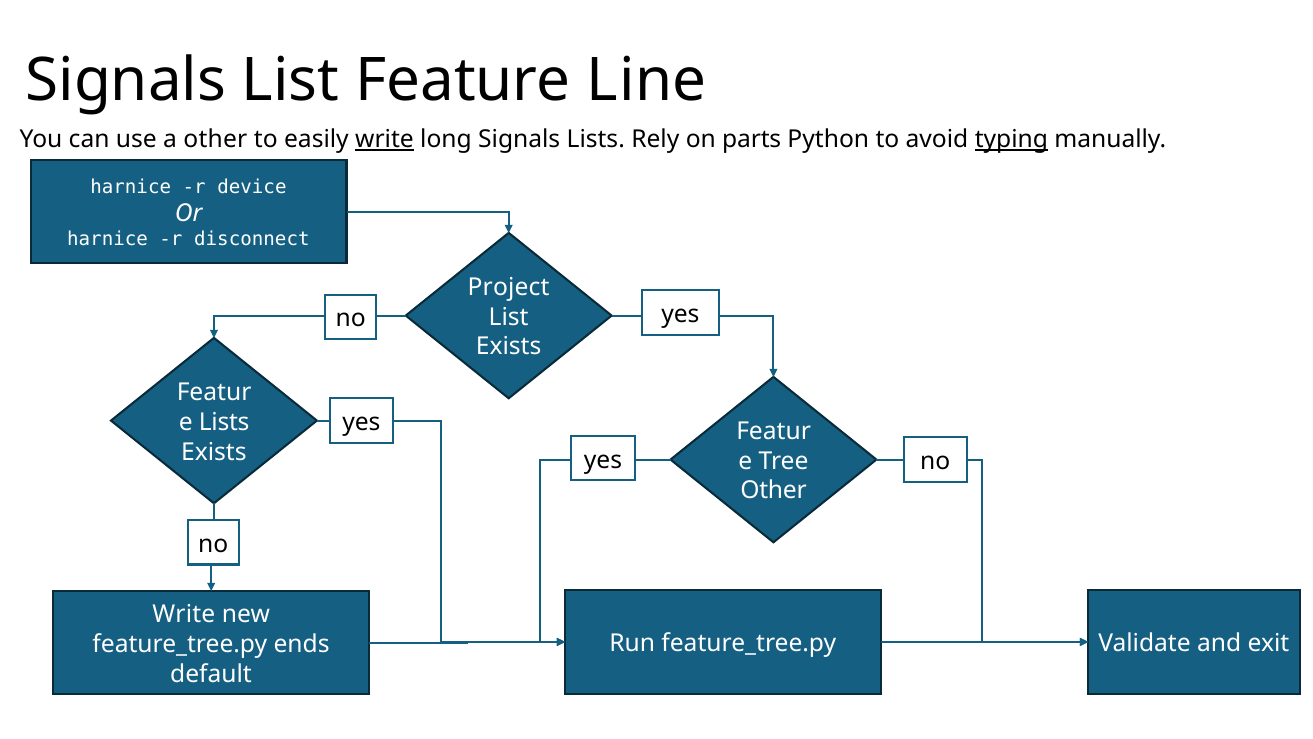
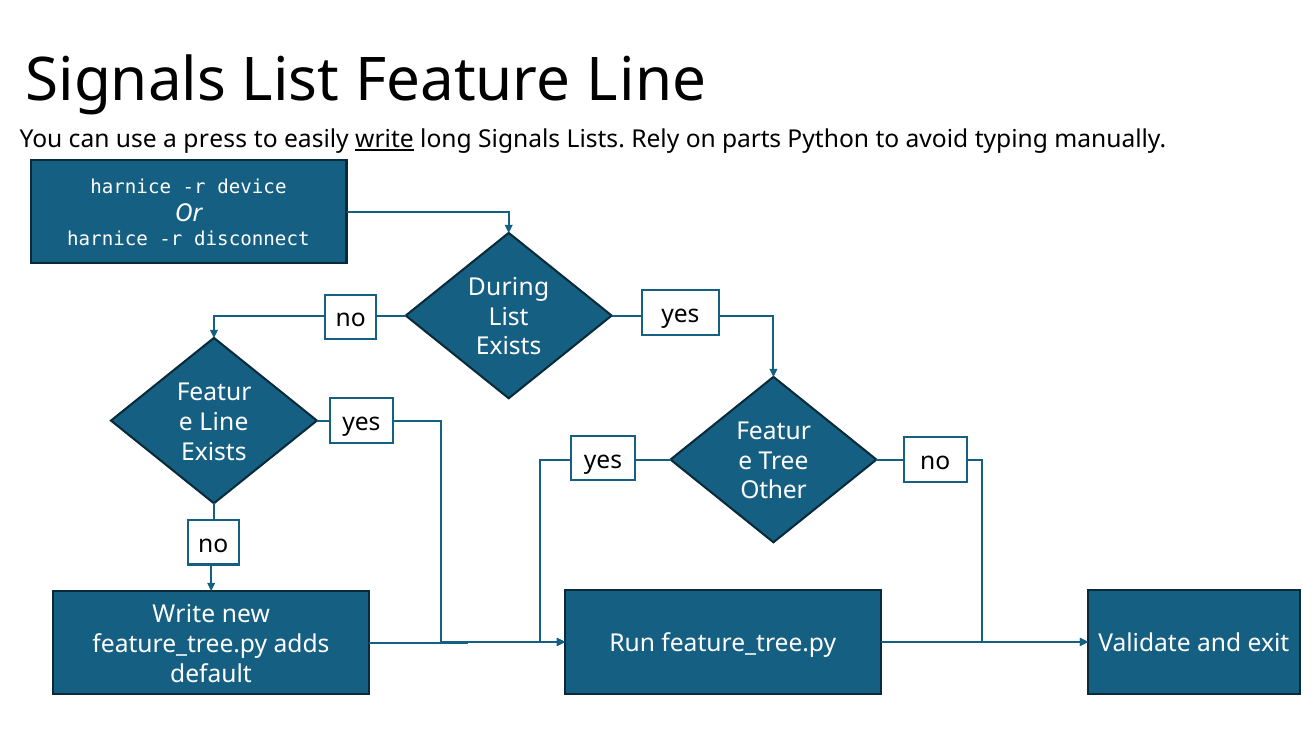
a other: other -> press (215, 139)
typing underline: present -> none (1011, 139)
Project: Project -> During (509, 288)
Lists: Lists -> Line (224, 422)
ends: ends -> adds (302, 644)
